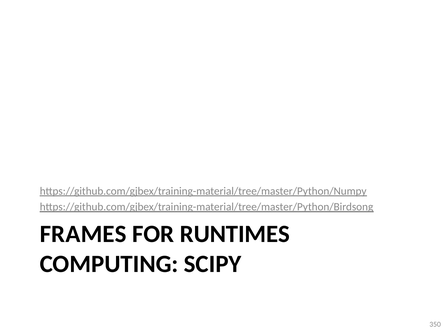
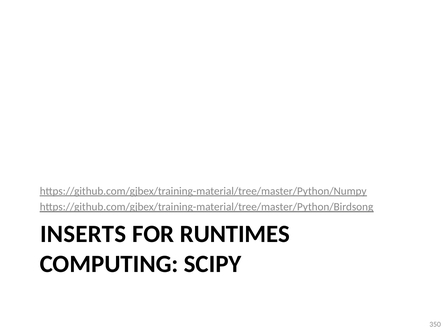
FRAMES: FRAMES -> INSERTS (83, 234)
